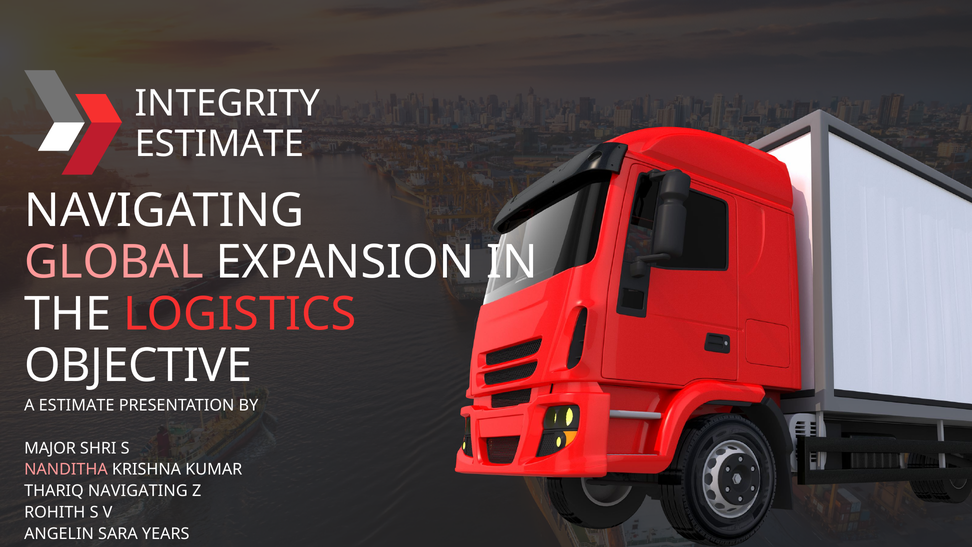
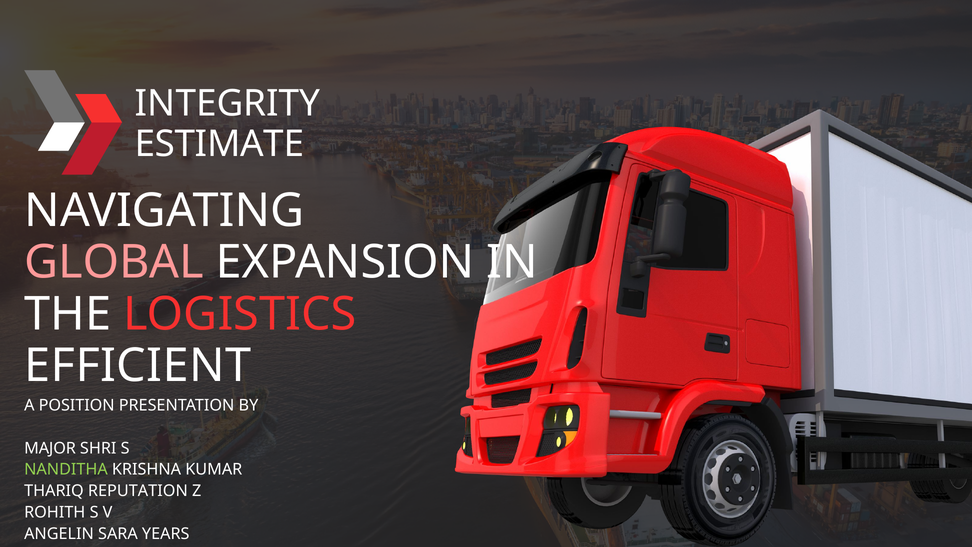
OBJECTIVE: OBJECTIVE -> EFFICIENT (138, 365)
A ESTIMATE: ESTIMATE -> POSITION (77, 405)
NANDITHA colour: pink -> light green (66, 469)
THARIQ NAVIGATING: NAVIGATING -> REPUTATION (138, 491)
